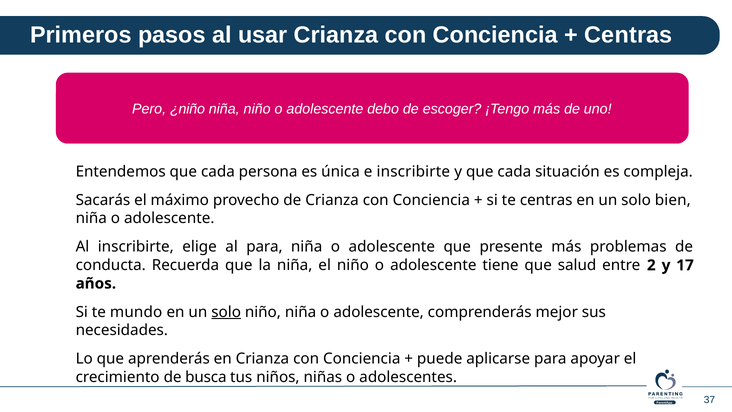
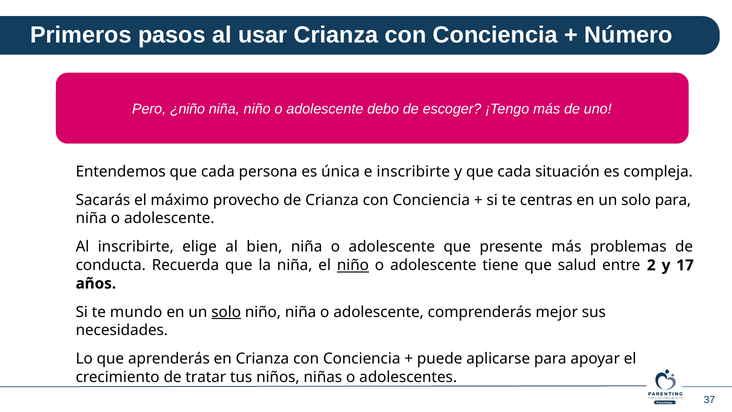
Centras: Centras -> Número (629, 35)
solo bien: bien -> para (673, 200)
al para: para -> bien (264, 247)
niño underline: none -> present (353, 265)
busca: busca -> tratar (206, 377)
